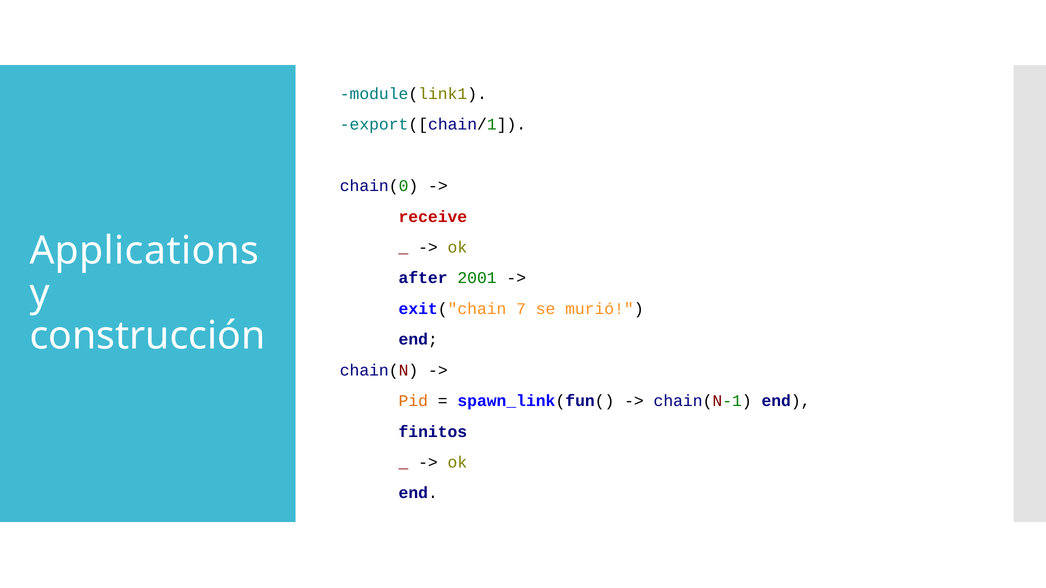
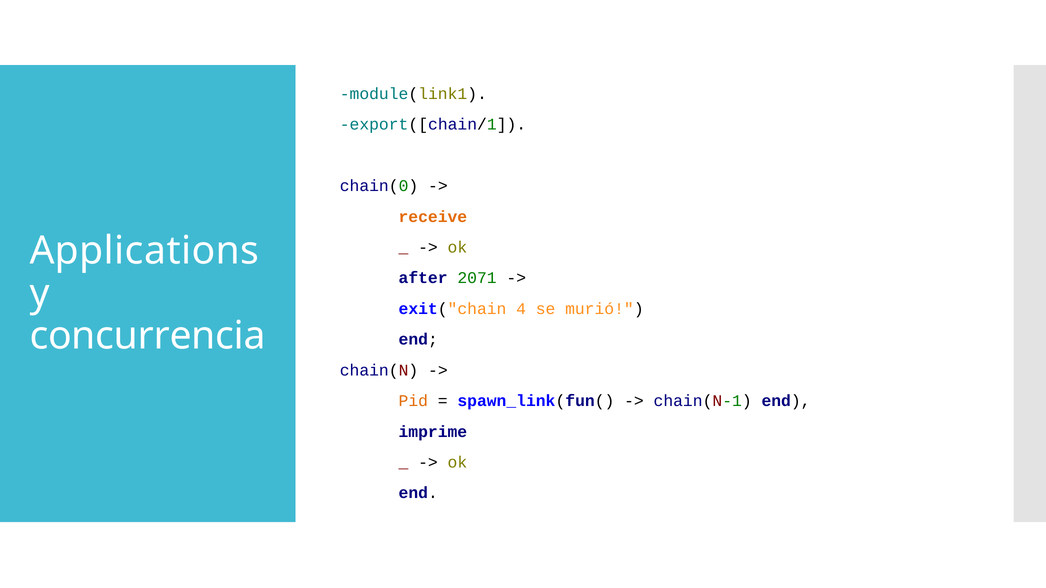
receive colour: red -> orange (433, 217)
2001: 2001 -> 2071 (477, 278)
7: 7 -> 4 (521, 309)
construcción: construcción -> concurrencia (148, 336)
finitos: finitos -> imprime (433, 432)
